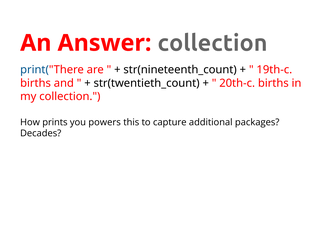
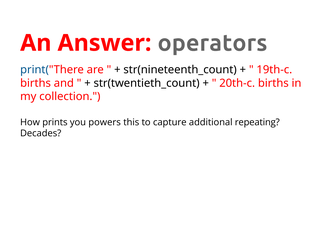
Answer collection: collection -> operators (212, 43)
packages: packages -> repeating (257, 122)
